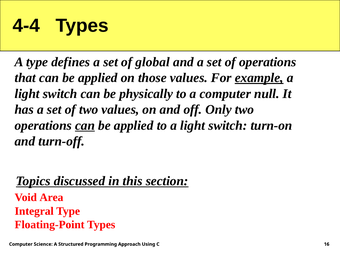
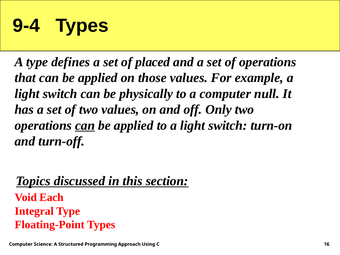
4-4: 4-4 -> 9-4 (26, 26)
global: global -> placed (153, 62)
example underline: present -> none (259, 78)
Area: Area -> Each (51, 197)
